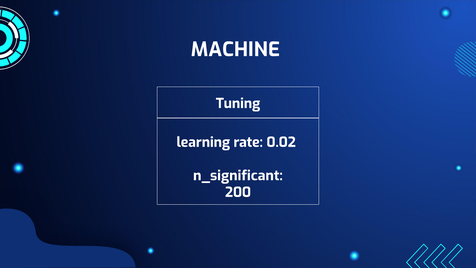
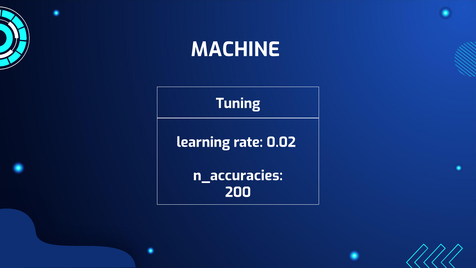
n_significant: n_significant -> n_accuracies (238, 175)
